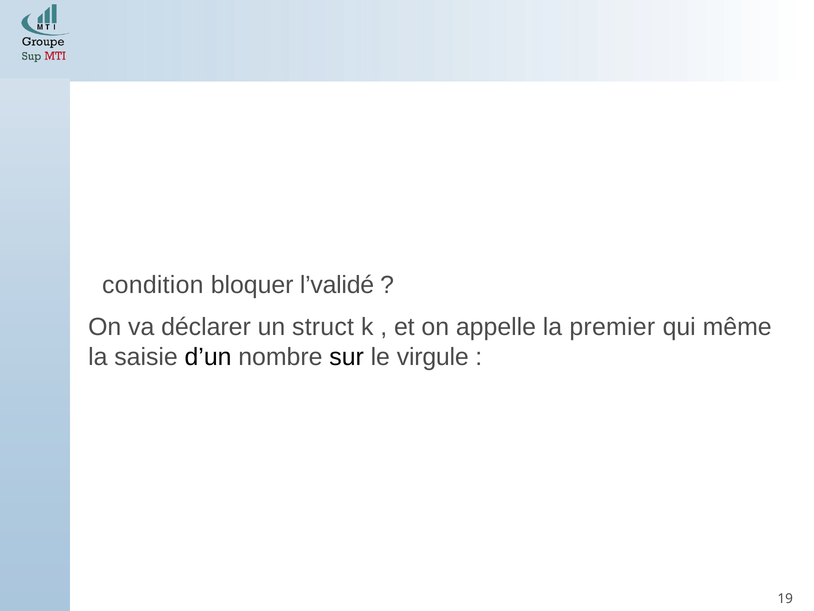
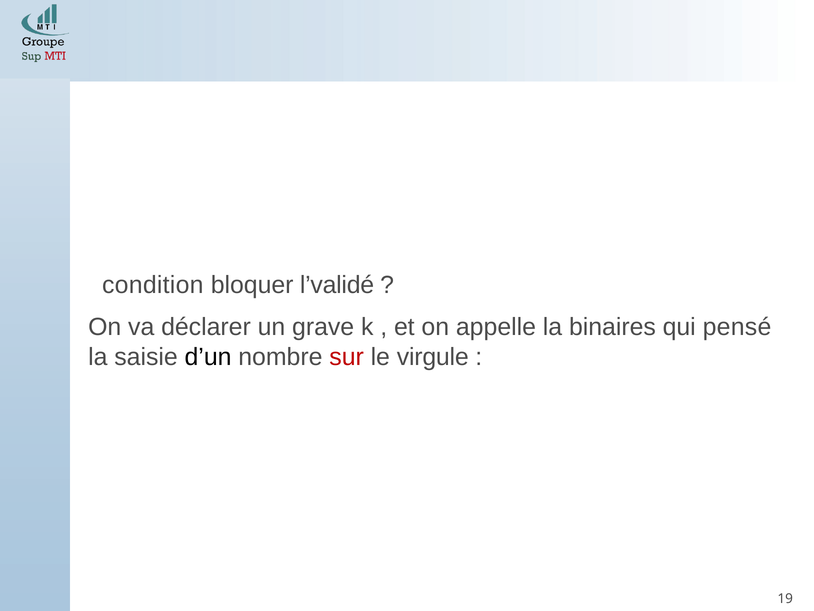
struct: struct -> grave (323, 327)
premier: premier -> binaires (612, 327)
même: même -> pensé (737, 327)
sur colour: black -> red (347, 357)
